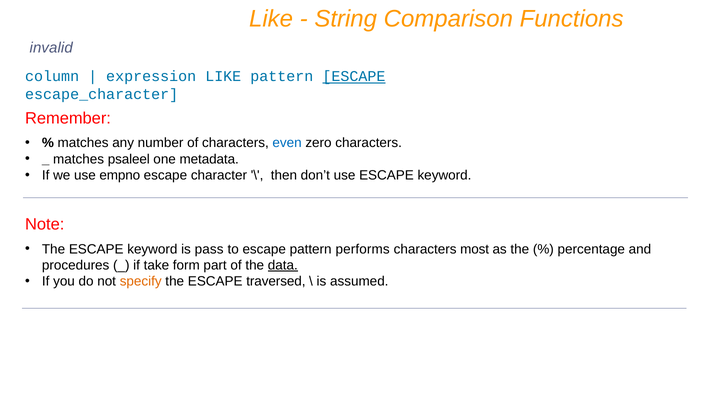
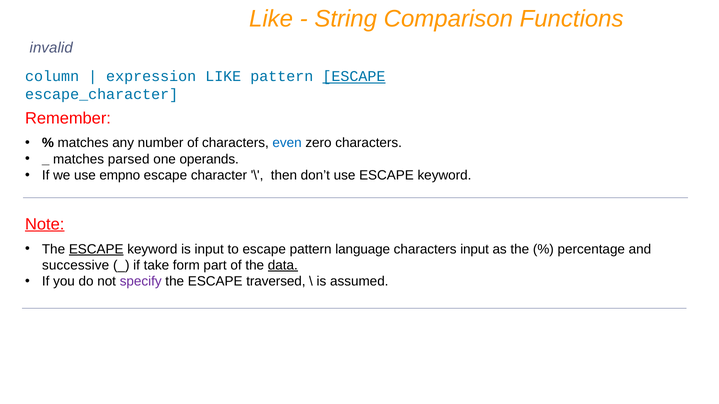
psaleel: psaleel -> parsed (129, 159)
metadata: metadata -> operands (209, 159)
Note underline: none -> present (45, 224)
ESCAPE underline: none -> present (96, 249)
is pass: pass -> input (209, 249)
performs: performs -> language (363, 249)
characters most: most -> input (475, 249)
procedures: procedures -> successive (76, 266)
specify colour: orange -> purple (141, 282)
